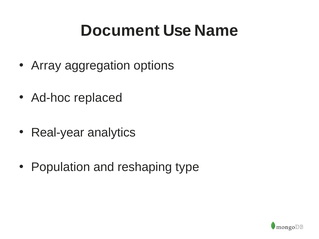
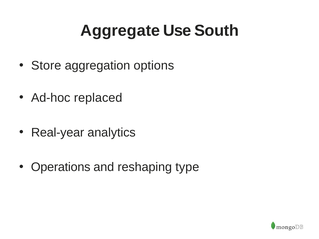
Document: Document -> Aggregate (120, 31)
Name: Name -> South (217, 31)
Array: Array -> Store (46, 66)
Population: Population -> Operations (61, 167)
